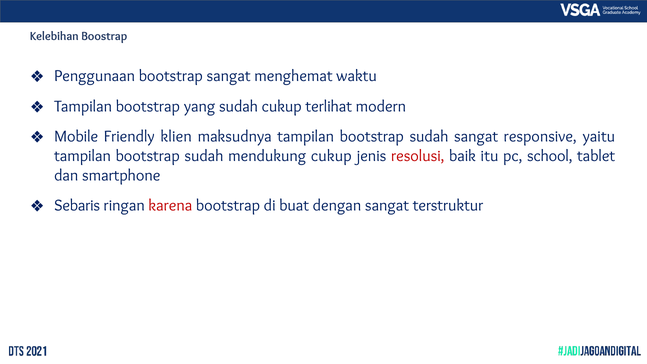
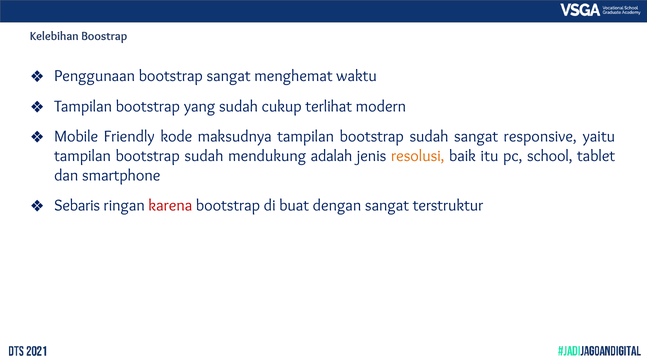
klien: klien -> kode (176, 136)
mendukung cukup: cukup -> adalah (332, 156)
resolusi colour: red -> orange (418, 156)
